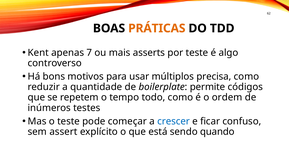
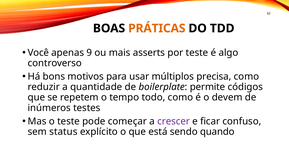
Kent: Kent -> Você (38, 52)
7: 7 -> 9 (89, 52)
ordem: ordem -> devem (227, 97)
crescer colour: blue -> purple (174, 121)
assert: assert -> status (63, 131)
